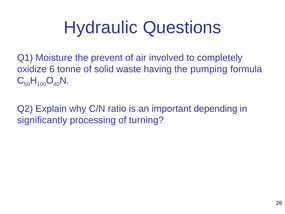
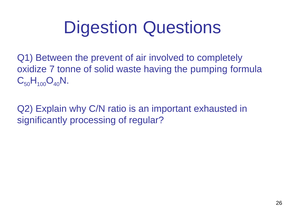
Hydraulic: Hydraulic -> Digestion (101, 28)
Moisture: Moisture -> Between (54, 58)
6: 6 -> 7 (52, 69)
depending: depending -> exhausted (216, 109)
turning: turning -> regular (146, 120)
